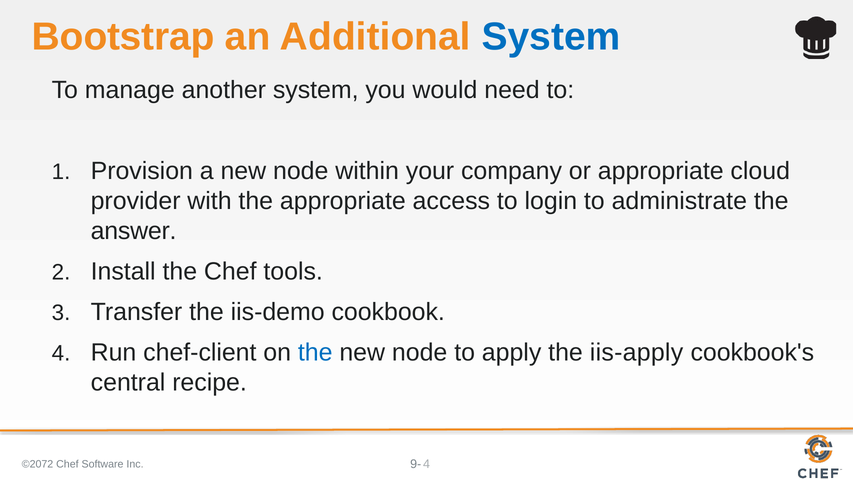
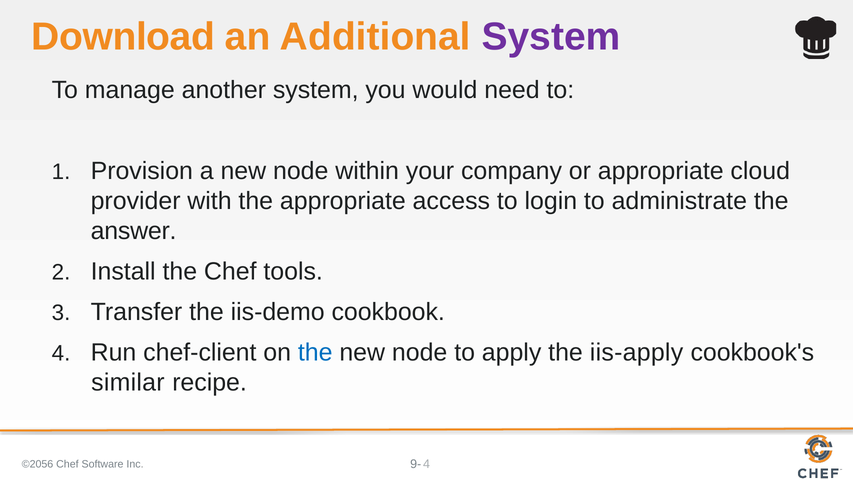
Bootstrap: Bootstrap -> Download (123, 37)
System colour: blue -> purple (551, 37)
central: central -> similar (128, 382)
©2072: ©2072 -> ©2056 (38, 464)
